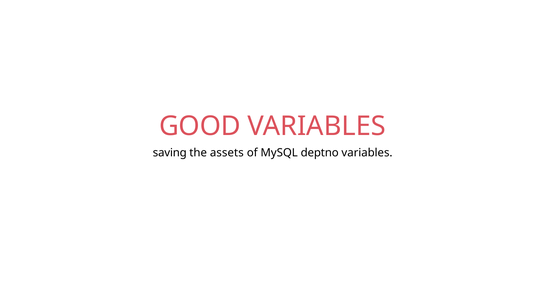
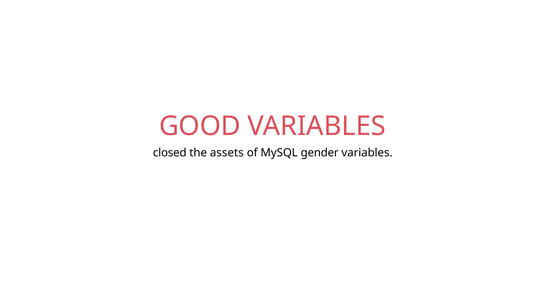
saving: saving -> closed (170, 153)
deptno: deptno -> gender (320, 153)
